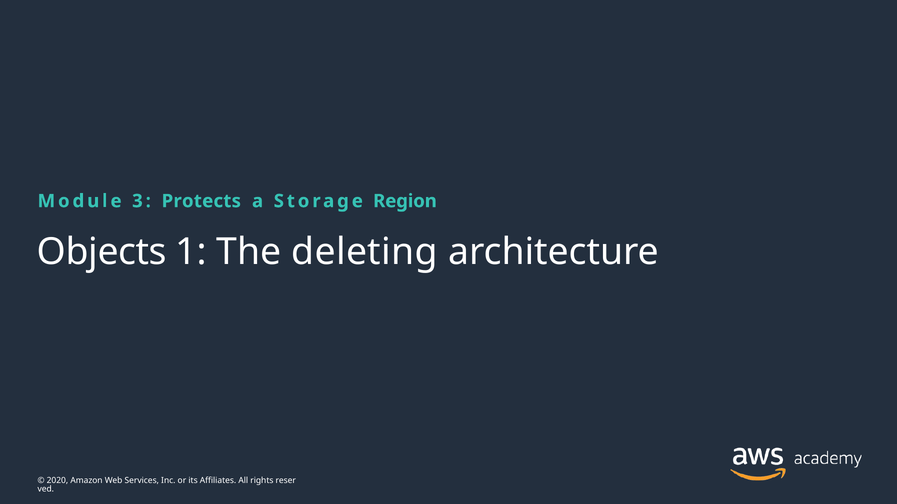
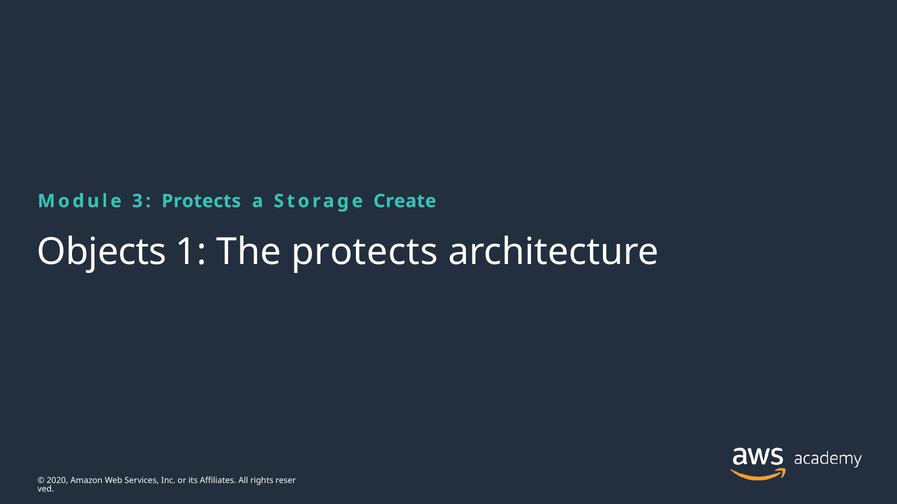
Region: Region -> Create (405, 201)
The deleting: deleting -> protects (365, 252)
